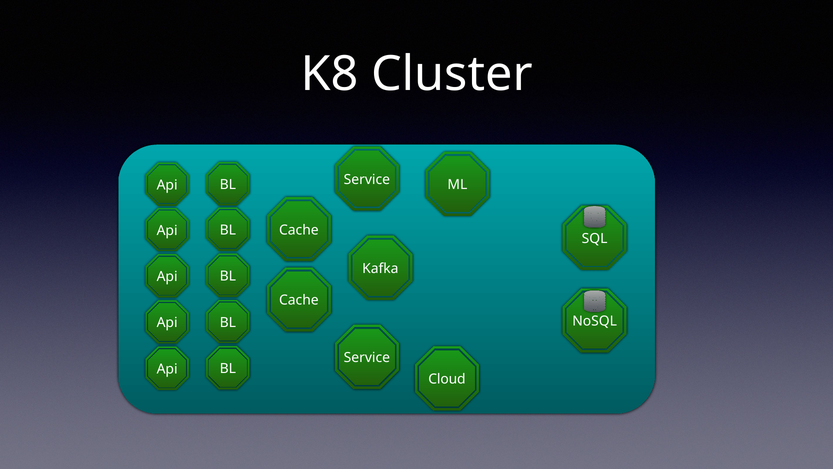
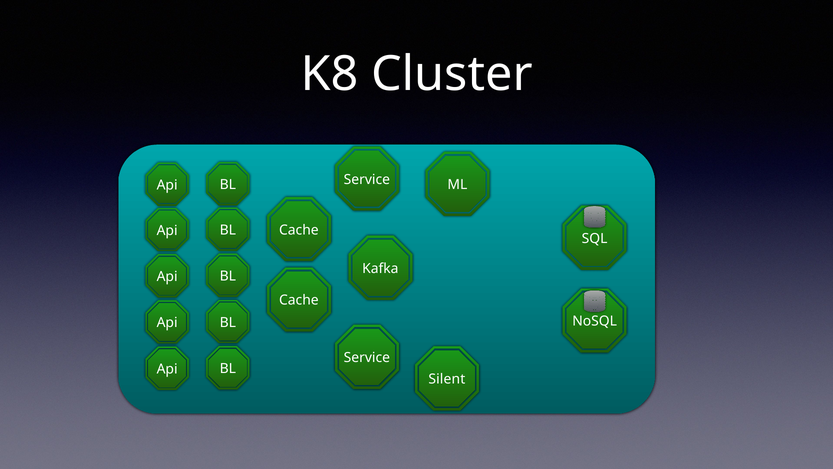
Cloud: Cloud -> Silent (447, 379)
